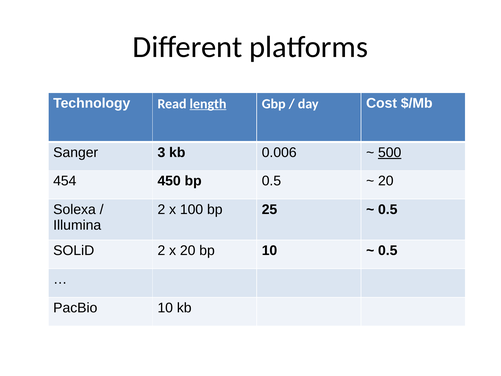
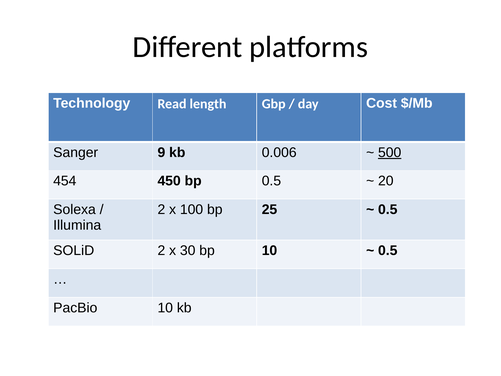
length underline: present -> none (208, 104)
3: 3 -> 9 (161, 152)
x 20: 20 -> 30 (188, 250)
